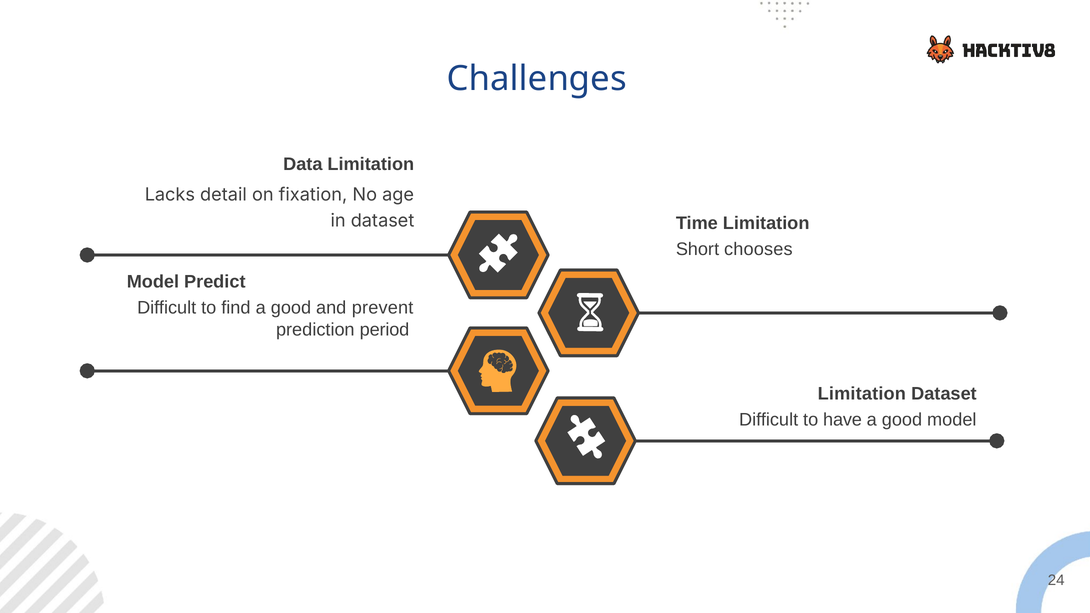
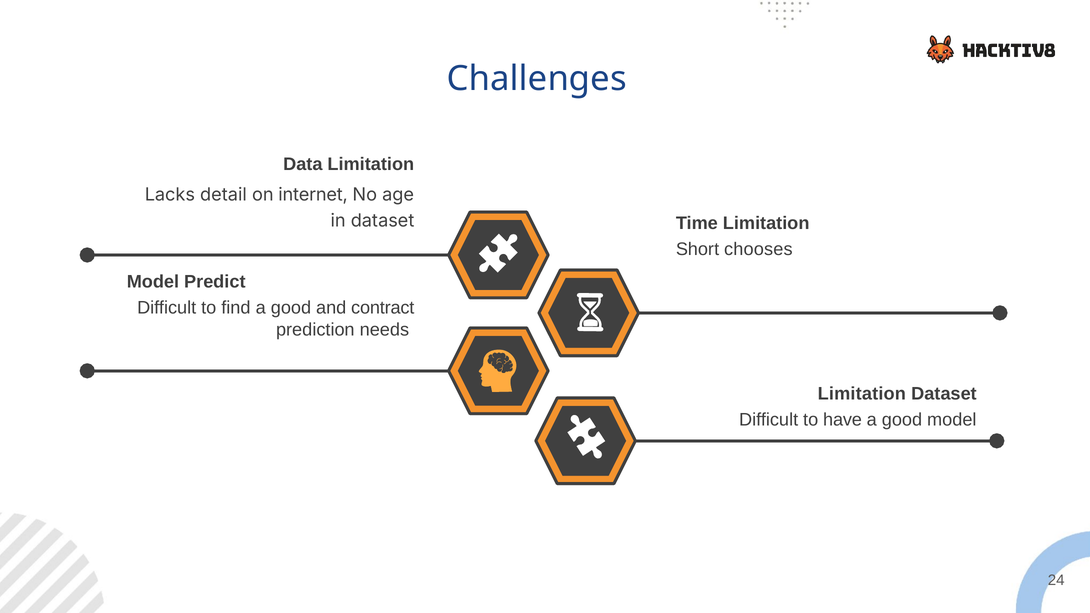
fixation: fixation -> internet (313, 195)
prevent: prevent -> contract (383, 308)
period: period -> needs (384, 330)
